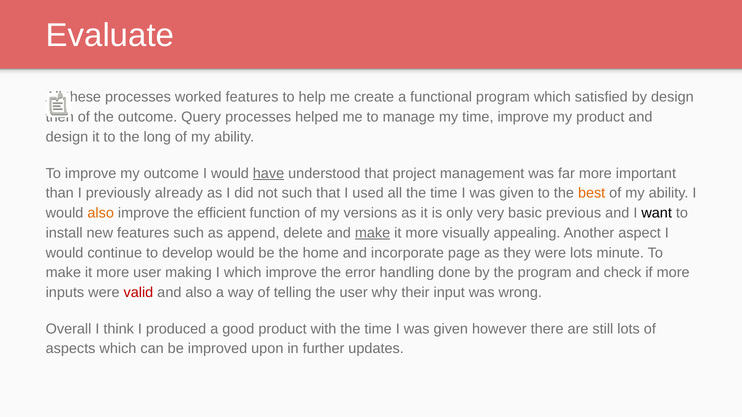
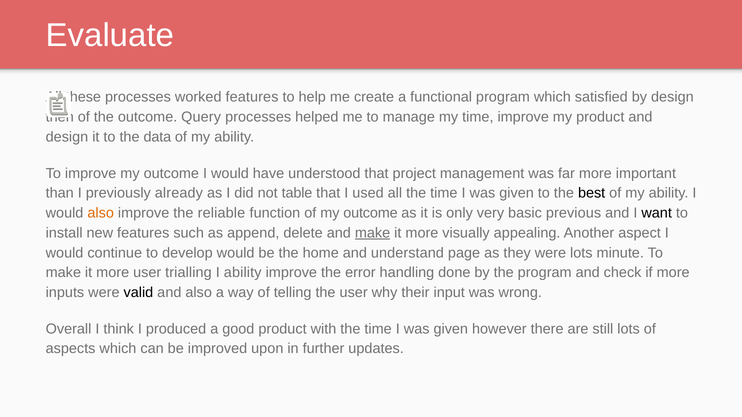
long: long -> data (157, 137)
have underline: present -> none (268, 173)
not such: such -> table (297, 193)
best colour: orange -> black (592, 193)
efficient: efficient -> reliable (221, 213)
of my versions: versions -> outcome (370, 213)
incorporate: incorporate -> understand (407, 253)
making: making -> trialling (188, 273)
I which: which -> ability (243, 273)
valid colour: red -> black (138, 293)
